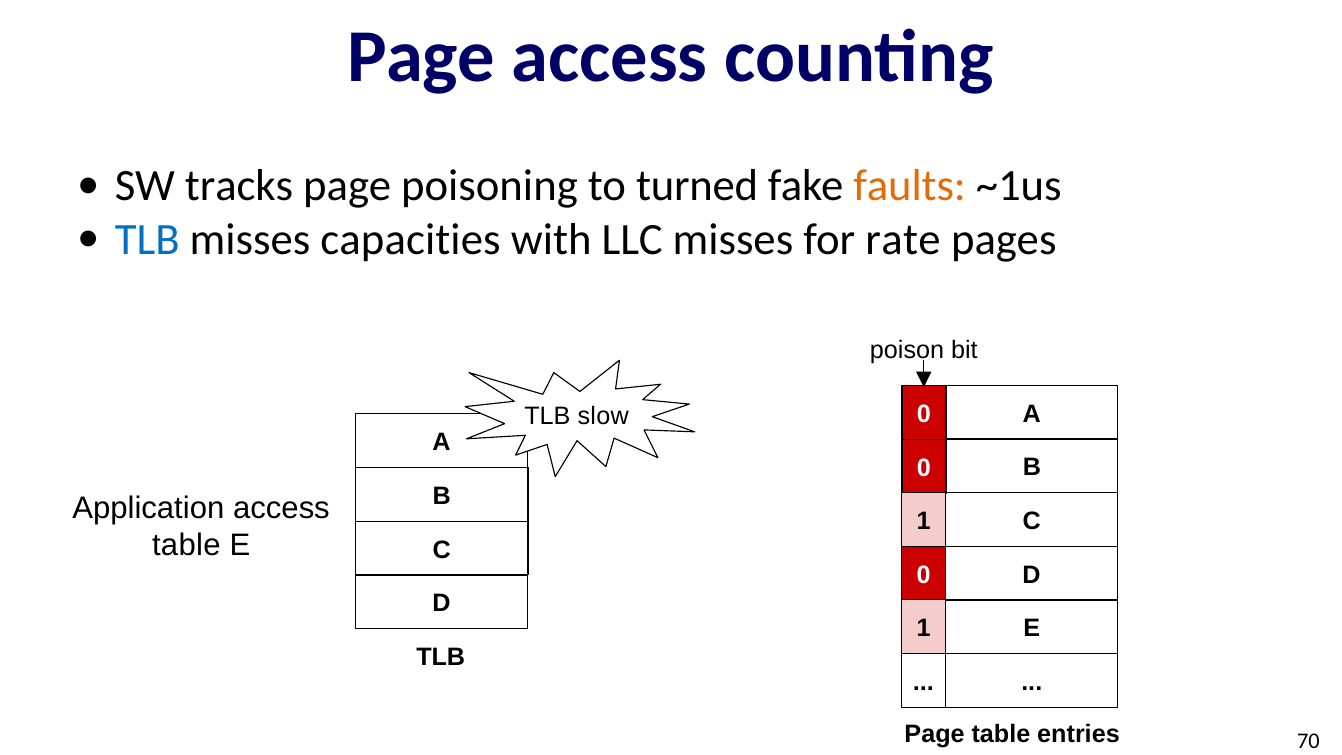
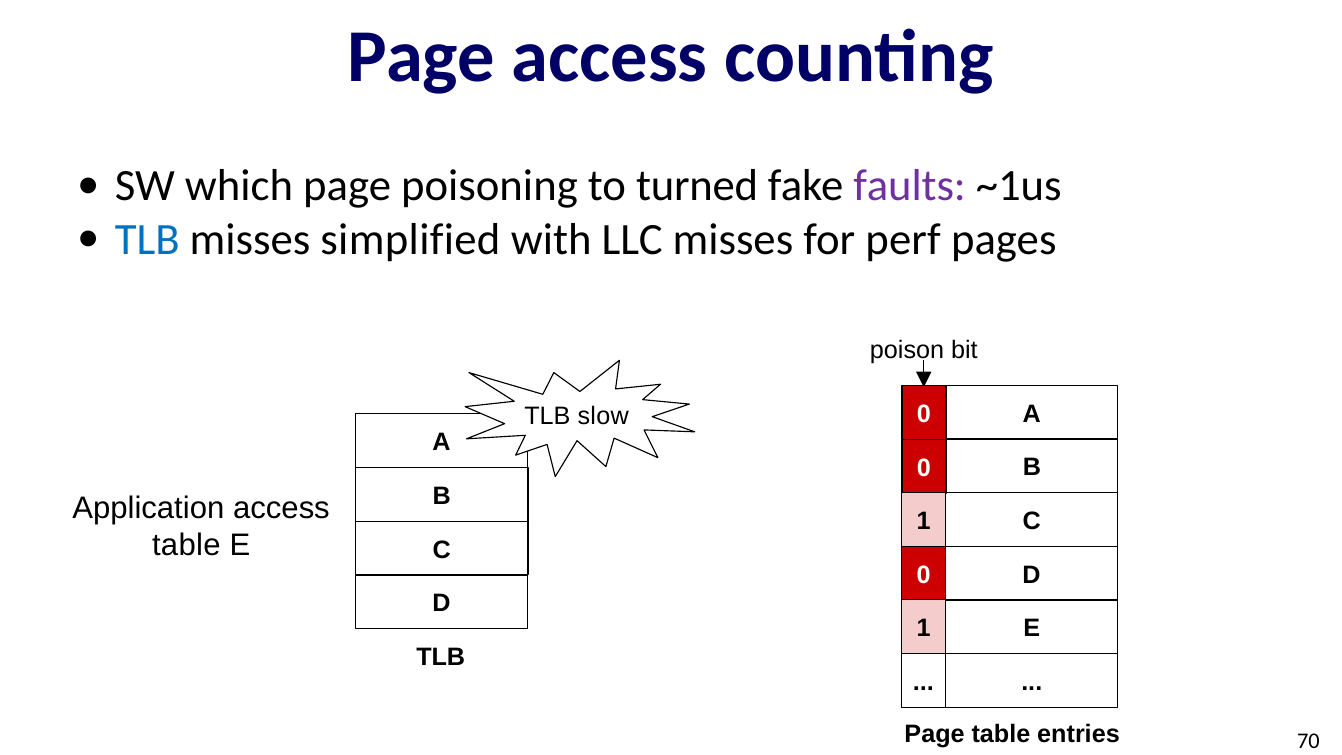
tracks: tracks -> which (239, 186)
faults colour: orange -> purple (910, 186)
capacities: capacities -> simplified (410, 240)
rate: rate -> perf (903, 240)
